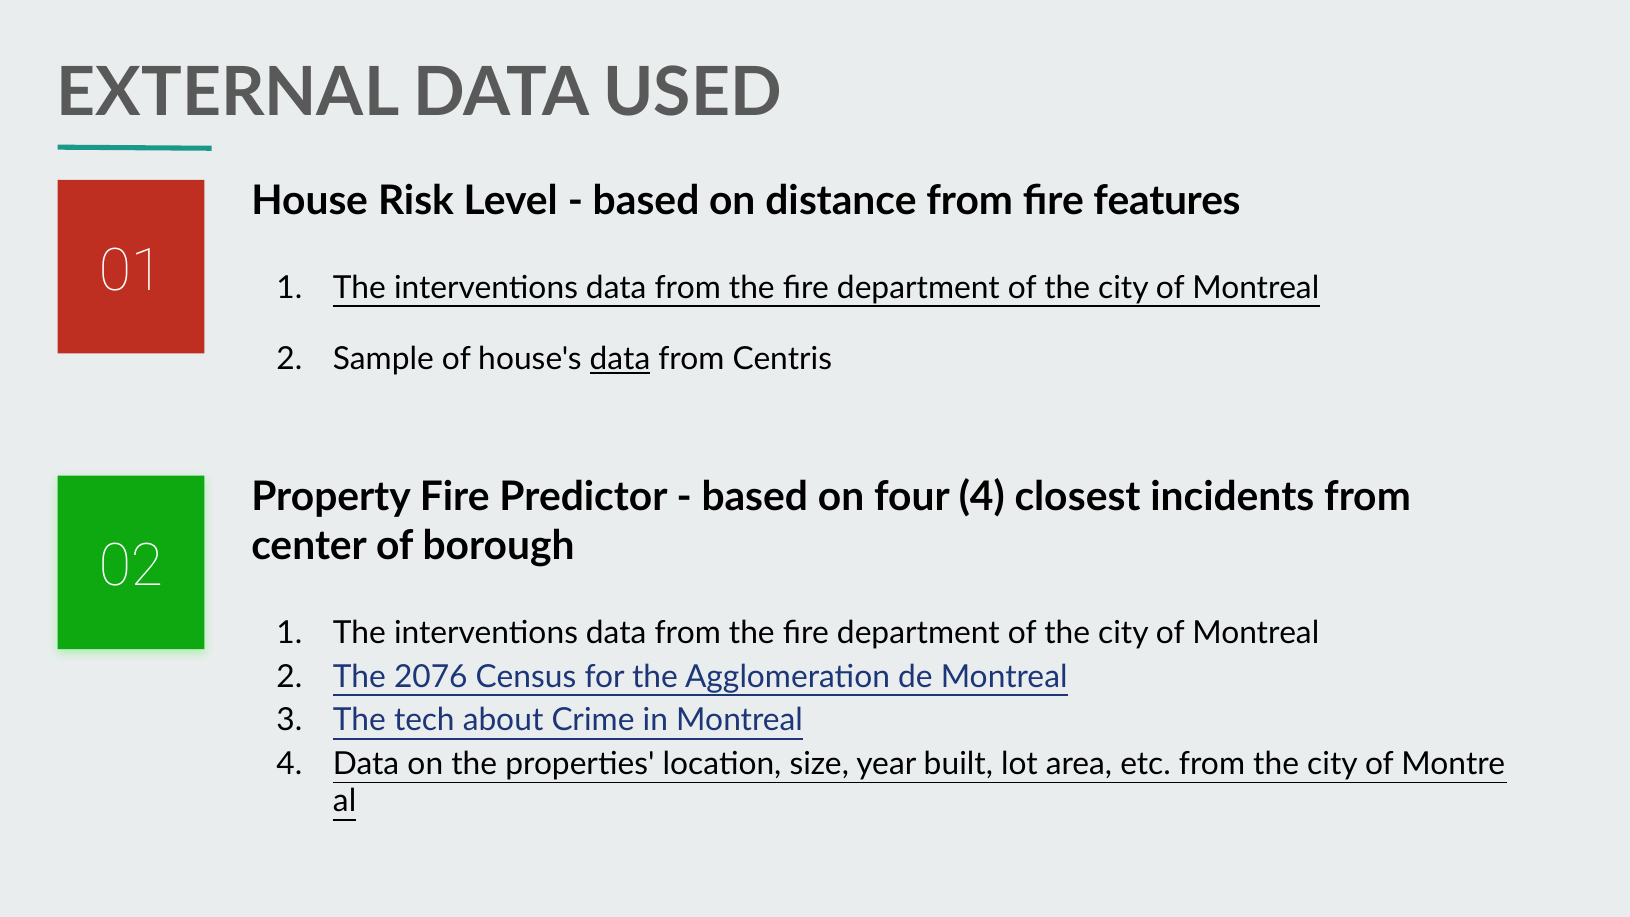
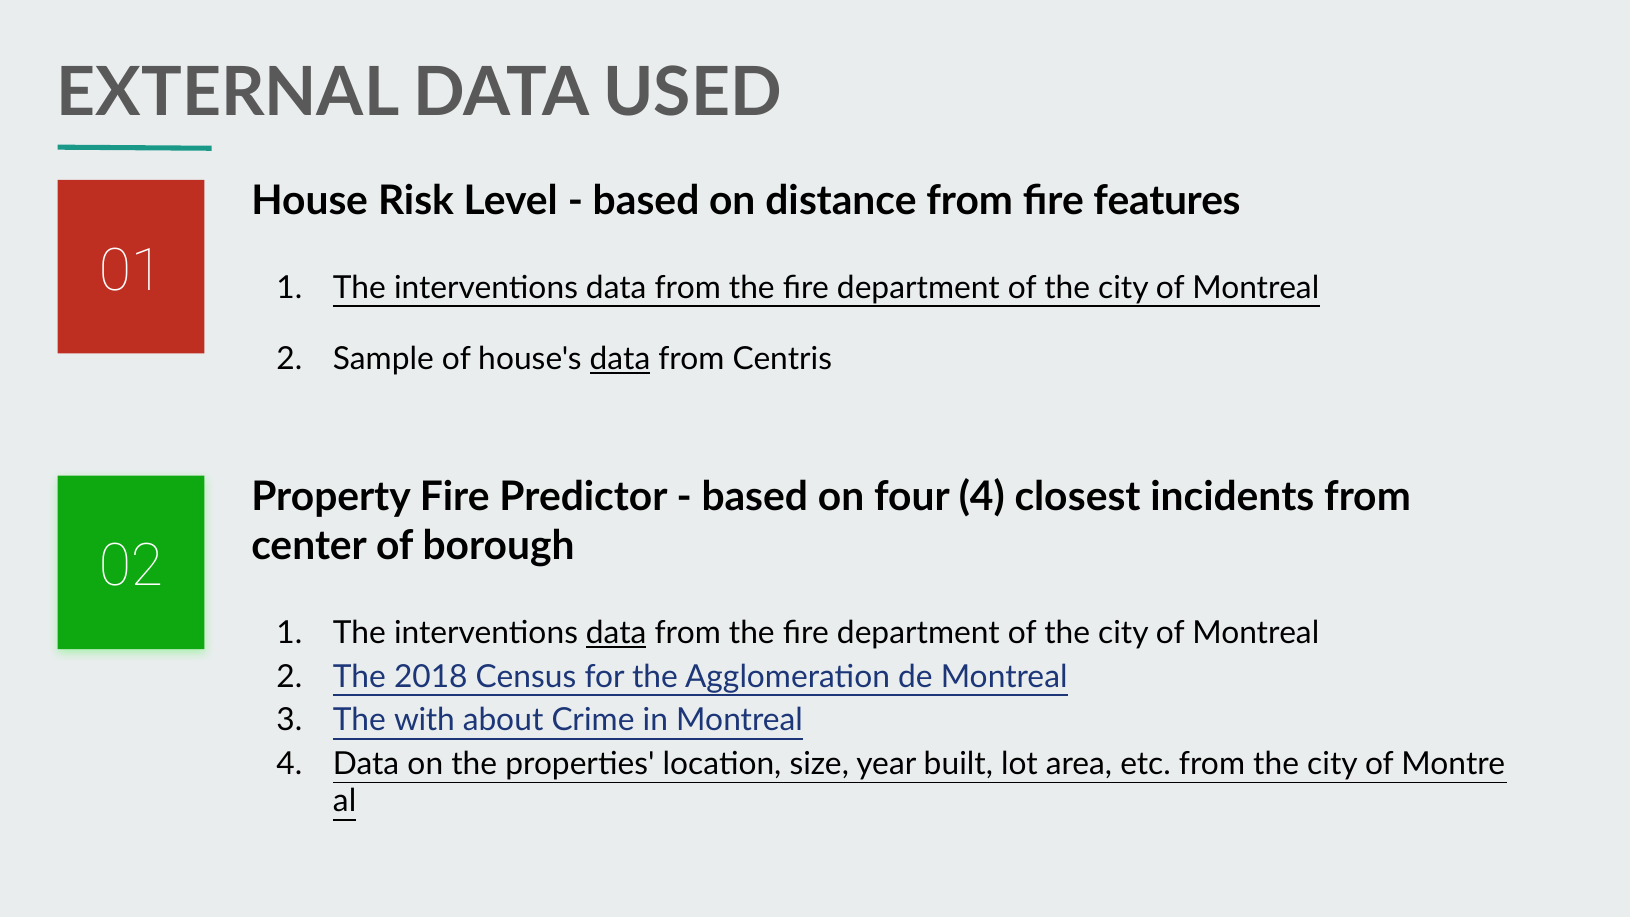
data underline: none -> present (616, 633)
2076: 2076 -> 2018 (431, 677)
tech: tech -> with (424, 720)
